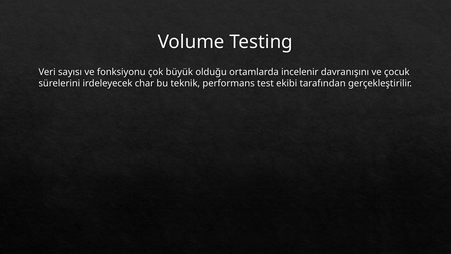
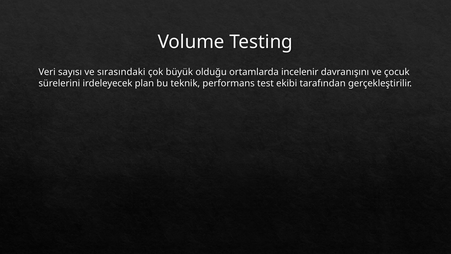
fonksiyonu: fonksiyonu -> sırasındaki (121, 72)
char: char -> plan (144, 83)
